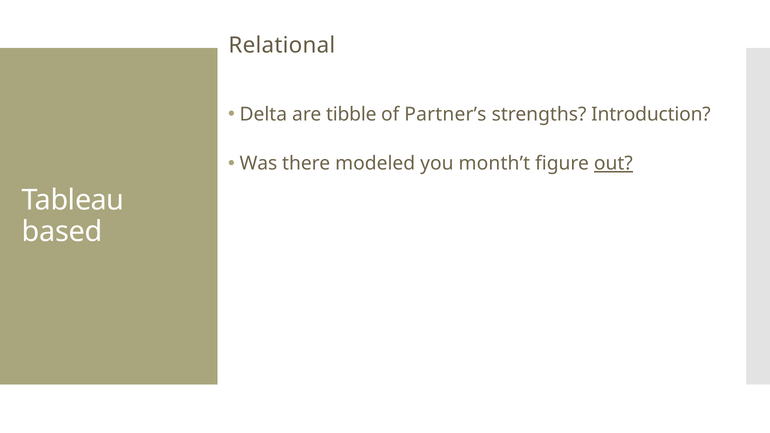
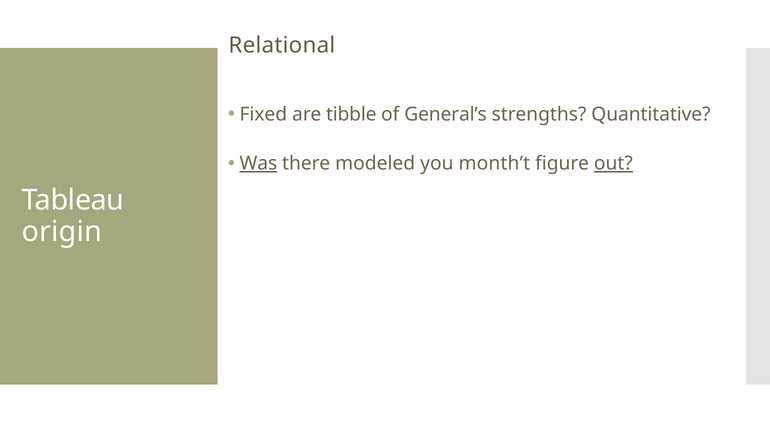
Delta: Delta -> Fixed (263, 114)
Partner’s: Partner’s -> General’s (446, 114)
Introduction: Introduction -> Quantitative (651, 114)
Was underline: none -> present (258, 163)
based: based -> origin (62, 232)
